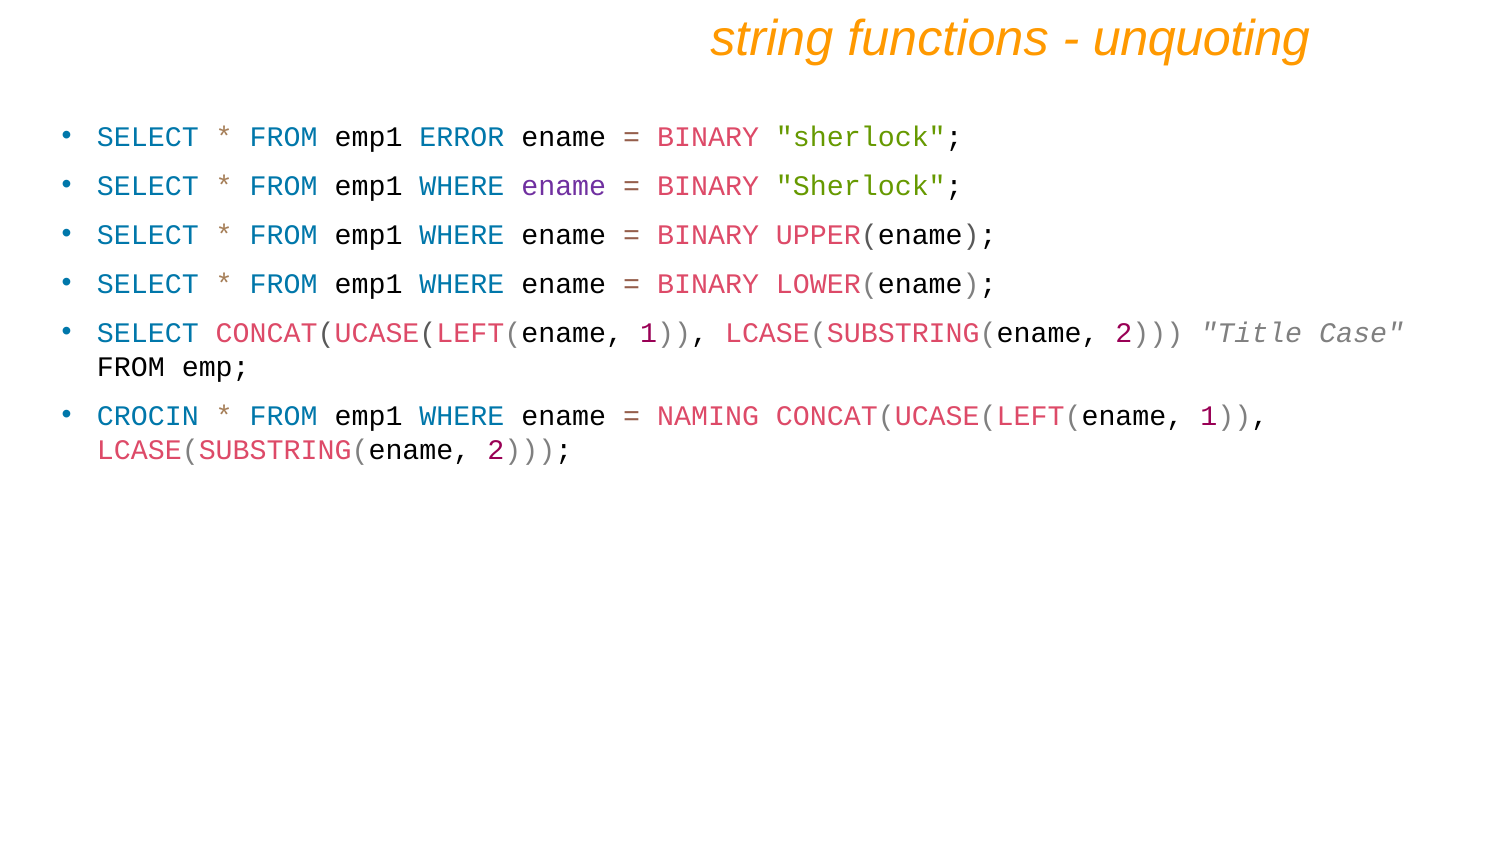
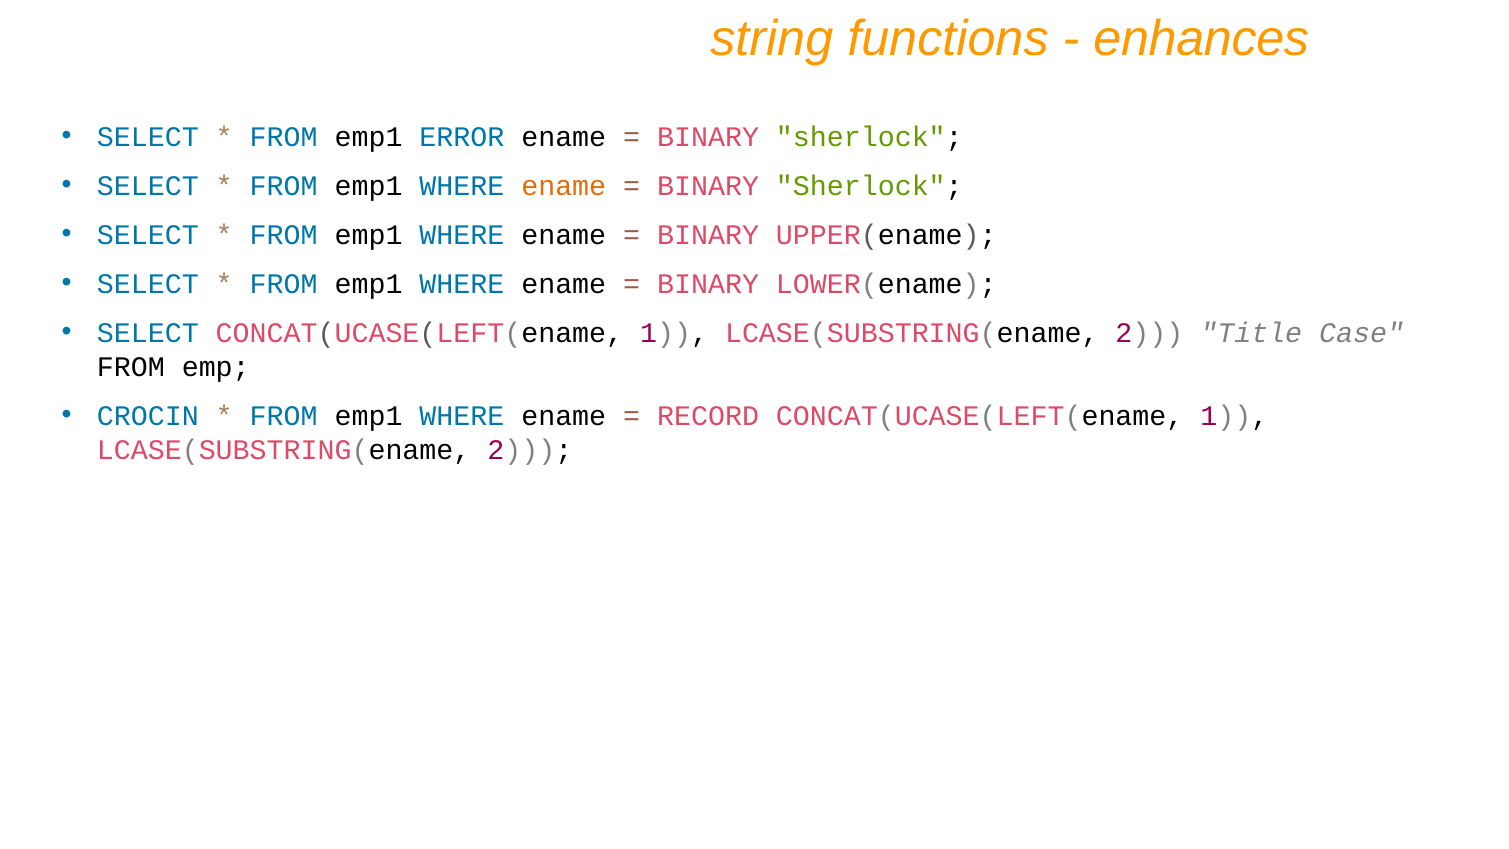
unquoting: unquoting -> enhances (1201, 39)
ename colour: purple -> orange (564, 186)
NAMING: NAMING -> RECORD (708, 416)
